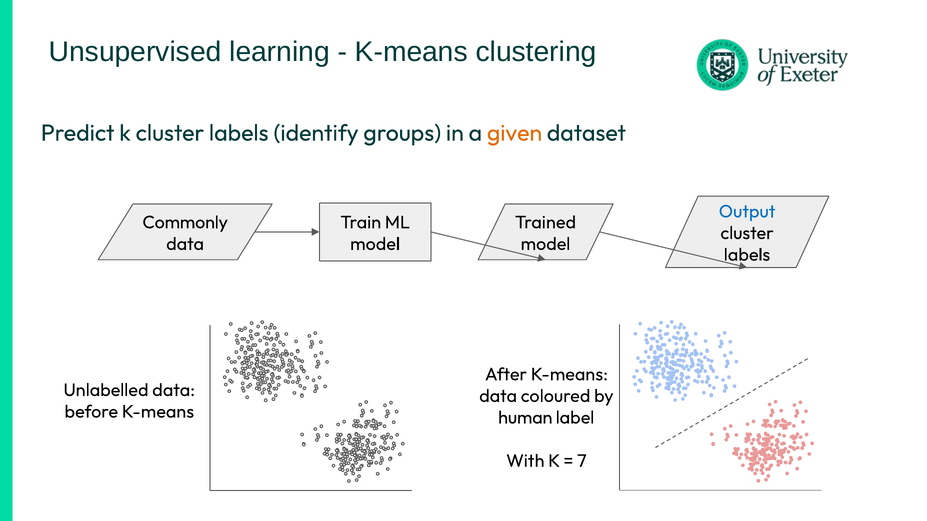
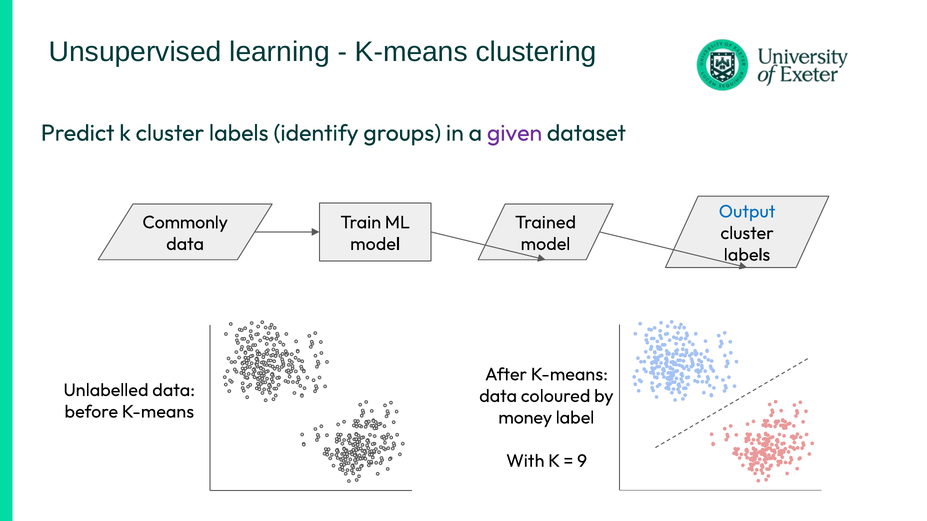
given colour: orange -> purple (515, 133)
human: human -> money (525, 418)
7: 7 -> 9 (582, 461)
